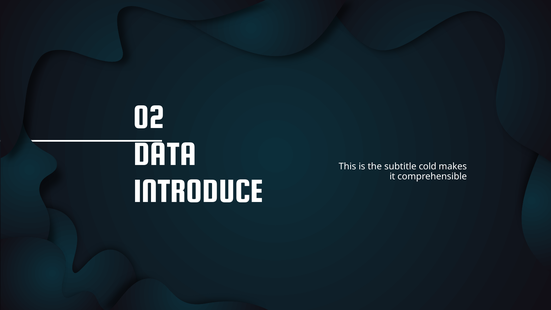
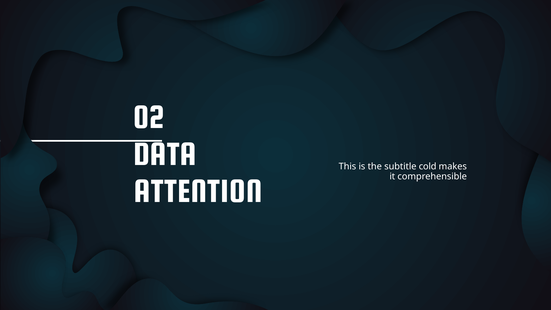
INTRODUCE: INTRODUCE -> ATTENTION (198, 191)
